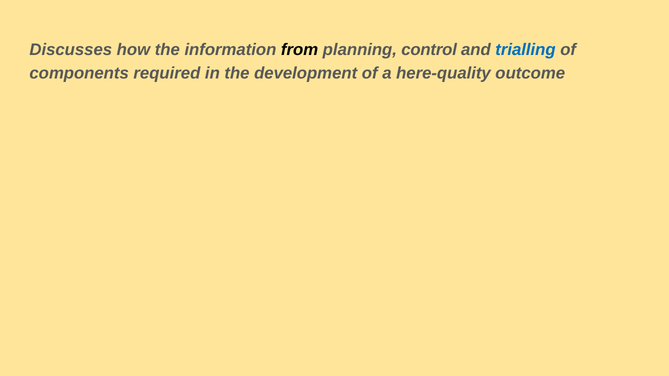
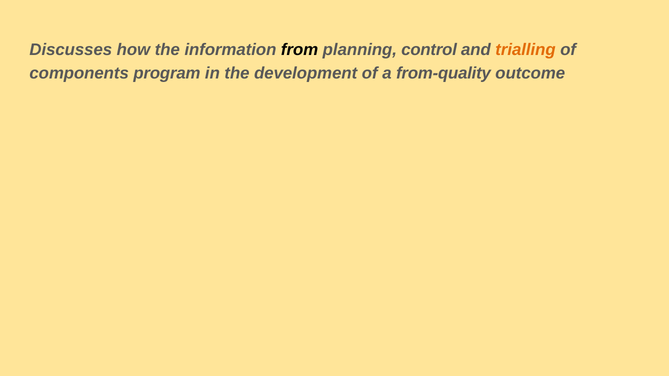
trialling colour: blue -> orange (525, 50)
required: required -> program (167, 73)
here-quality: here-quality -> from-quality (444, 73)
